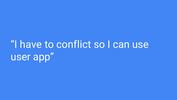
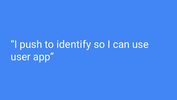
have: have -> push (31, 44)
conflict: conflict -> identify (74, 44)
